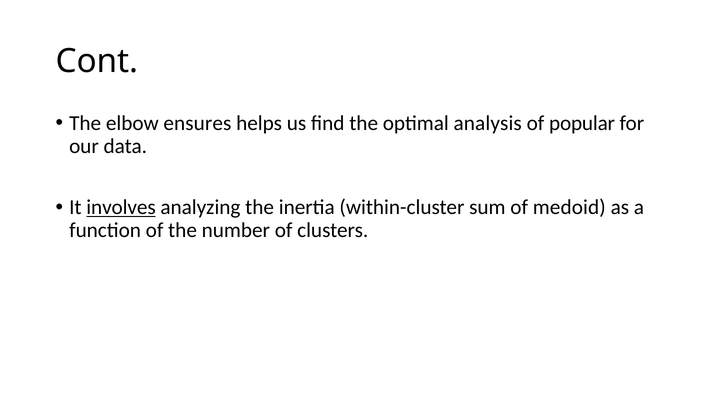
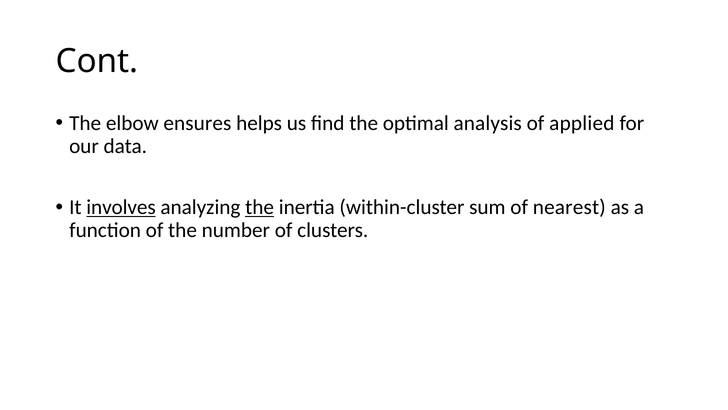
popular: popular -> applied (582, 123)
the underline: none -> present (260, 207)
medoid: medoid -> nearest (569, 207)
